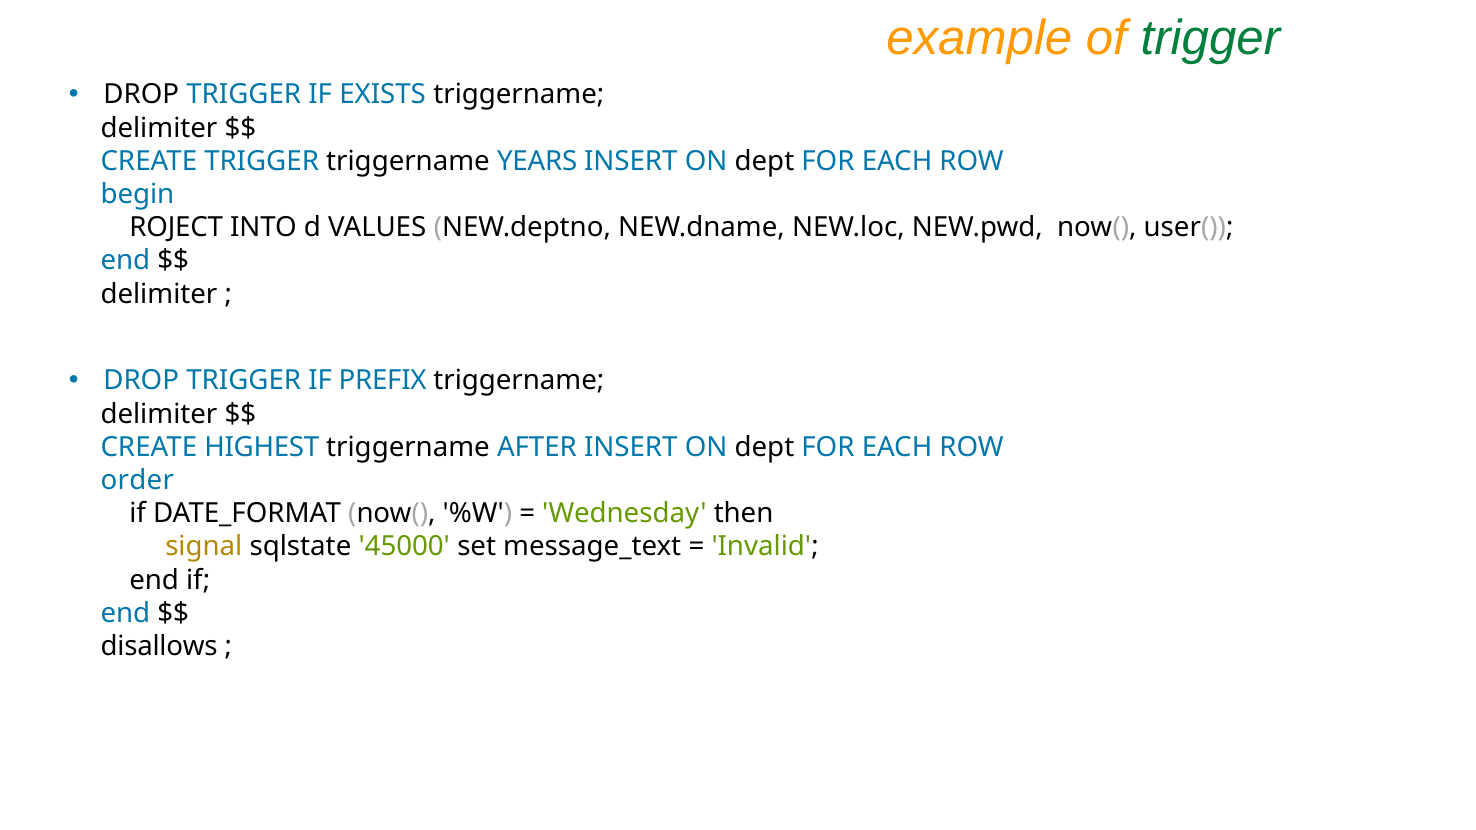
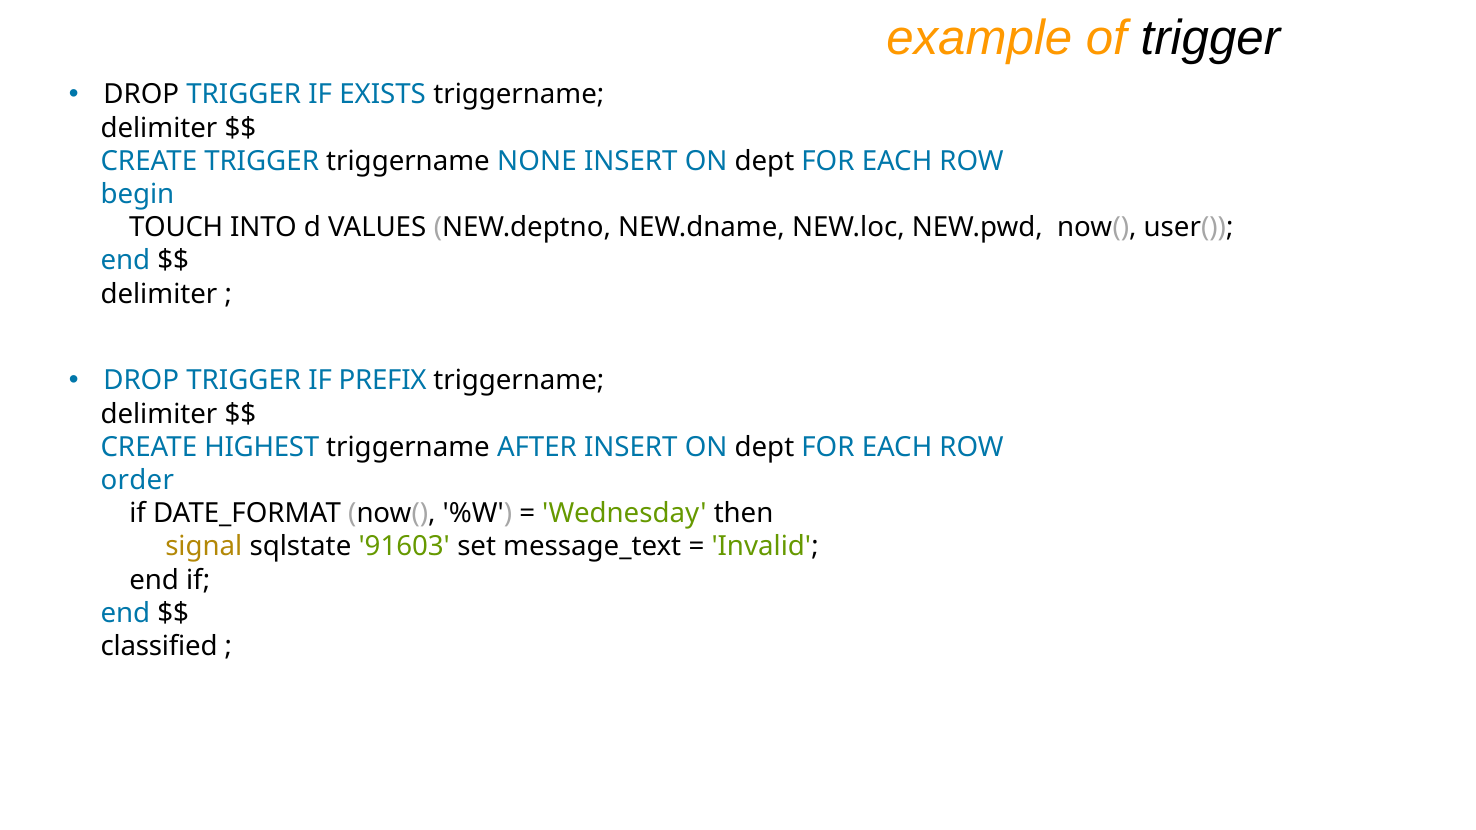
trigger colour: green -> black (1210, 38)
YEARS: YEARS -> NONE (537, 161)
ROJECT: ROJECT -> TOUCH (176, 228)
45000: 45000 -> 91603 (404, 547)
disallows: disallows -> classified (159, 647)
